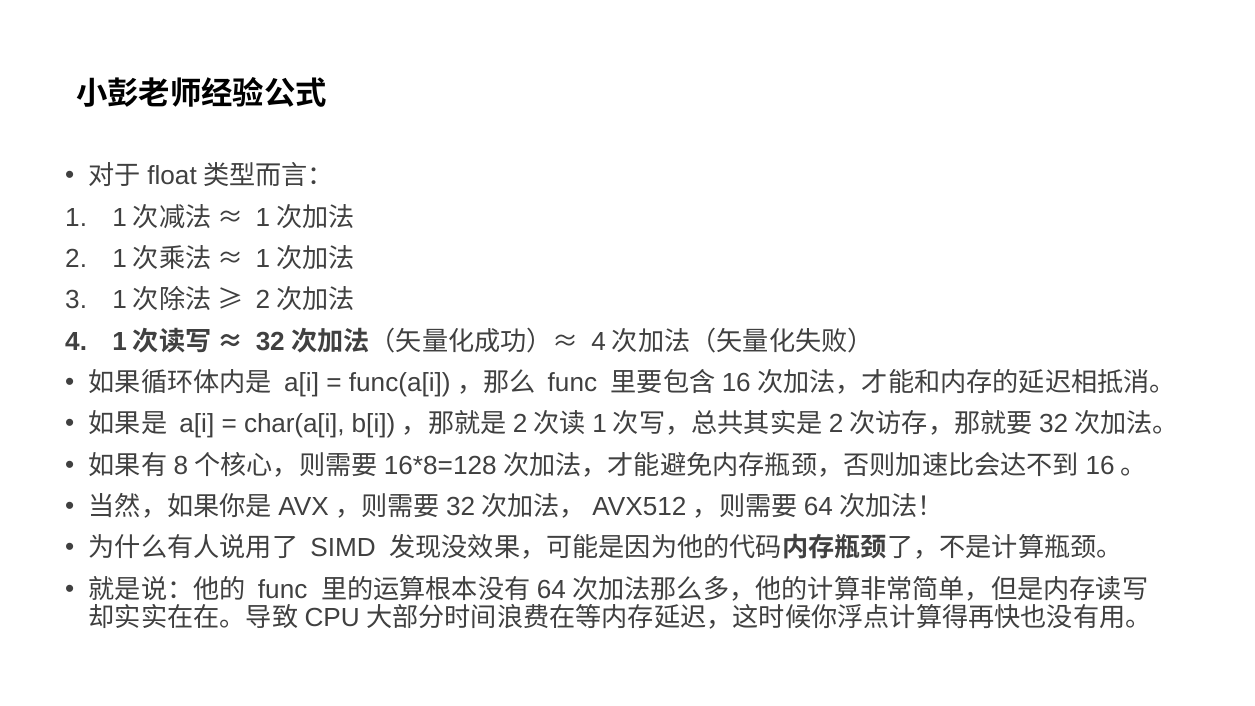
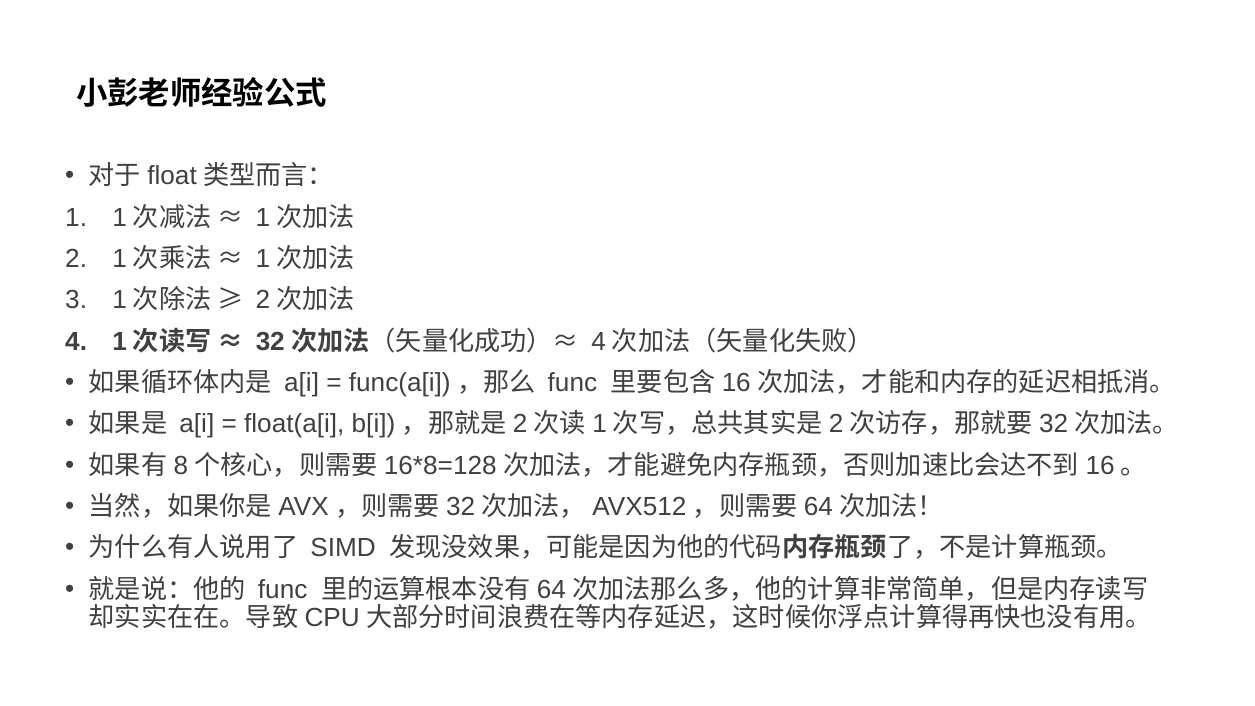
char(a[i: char(a[i -> float(a[i (294, 424)
